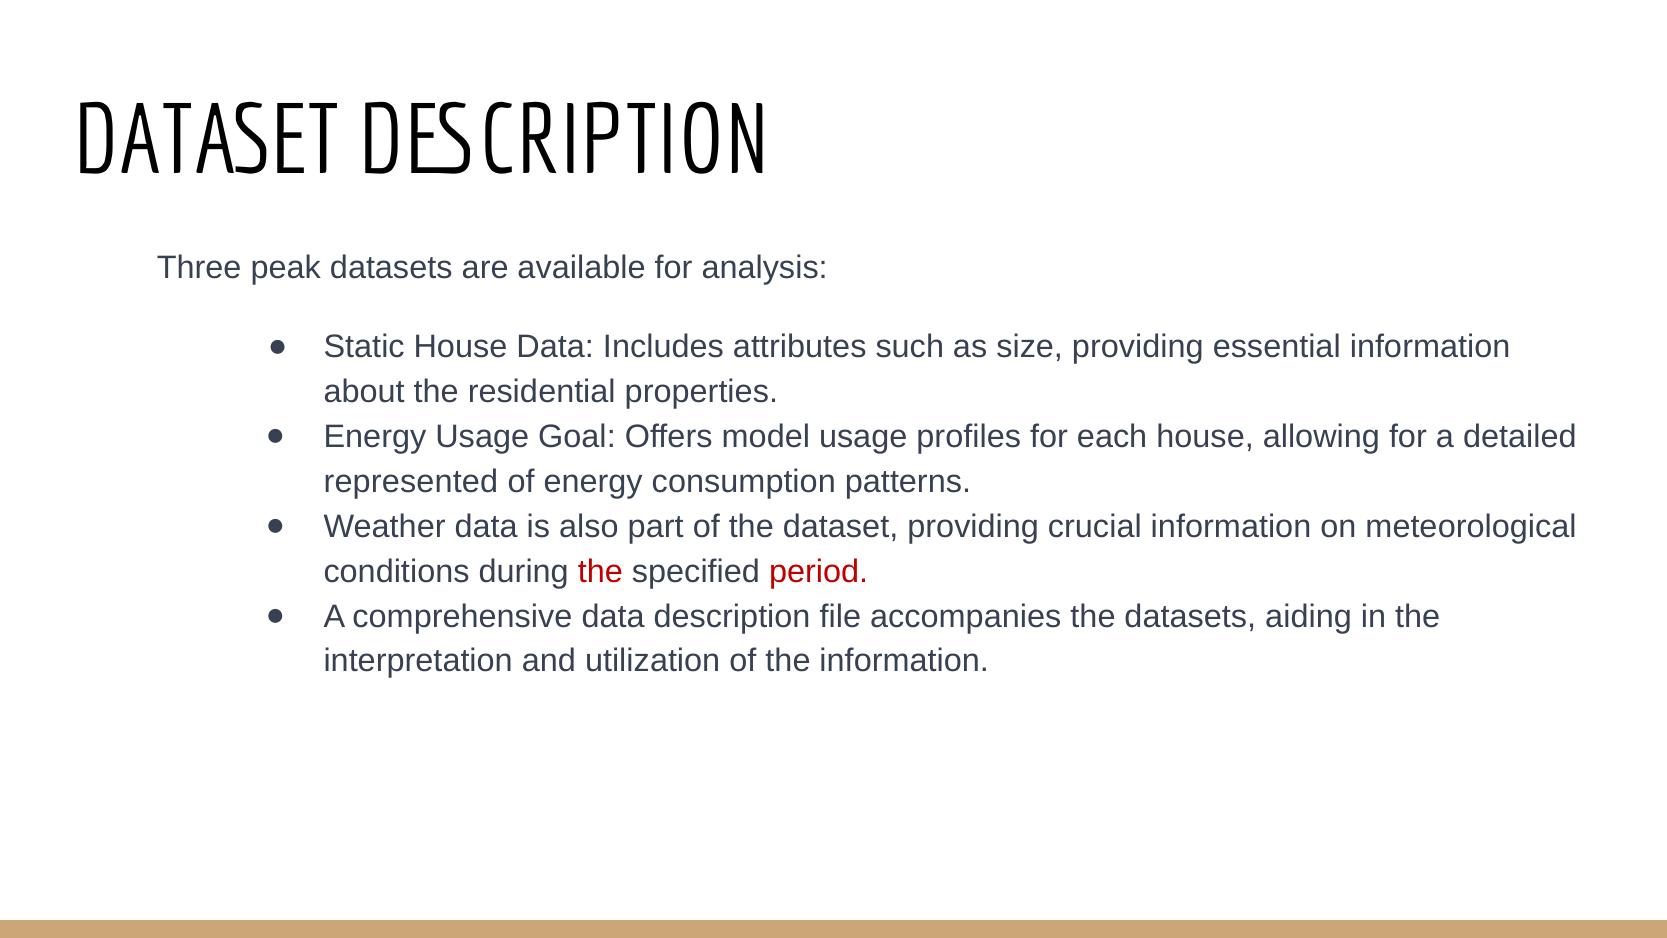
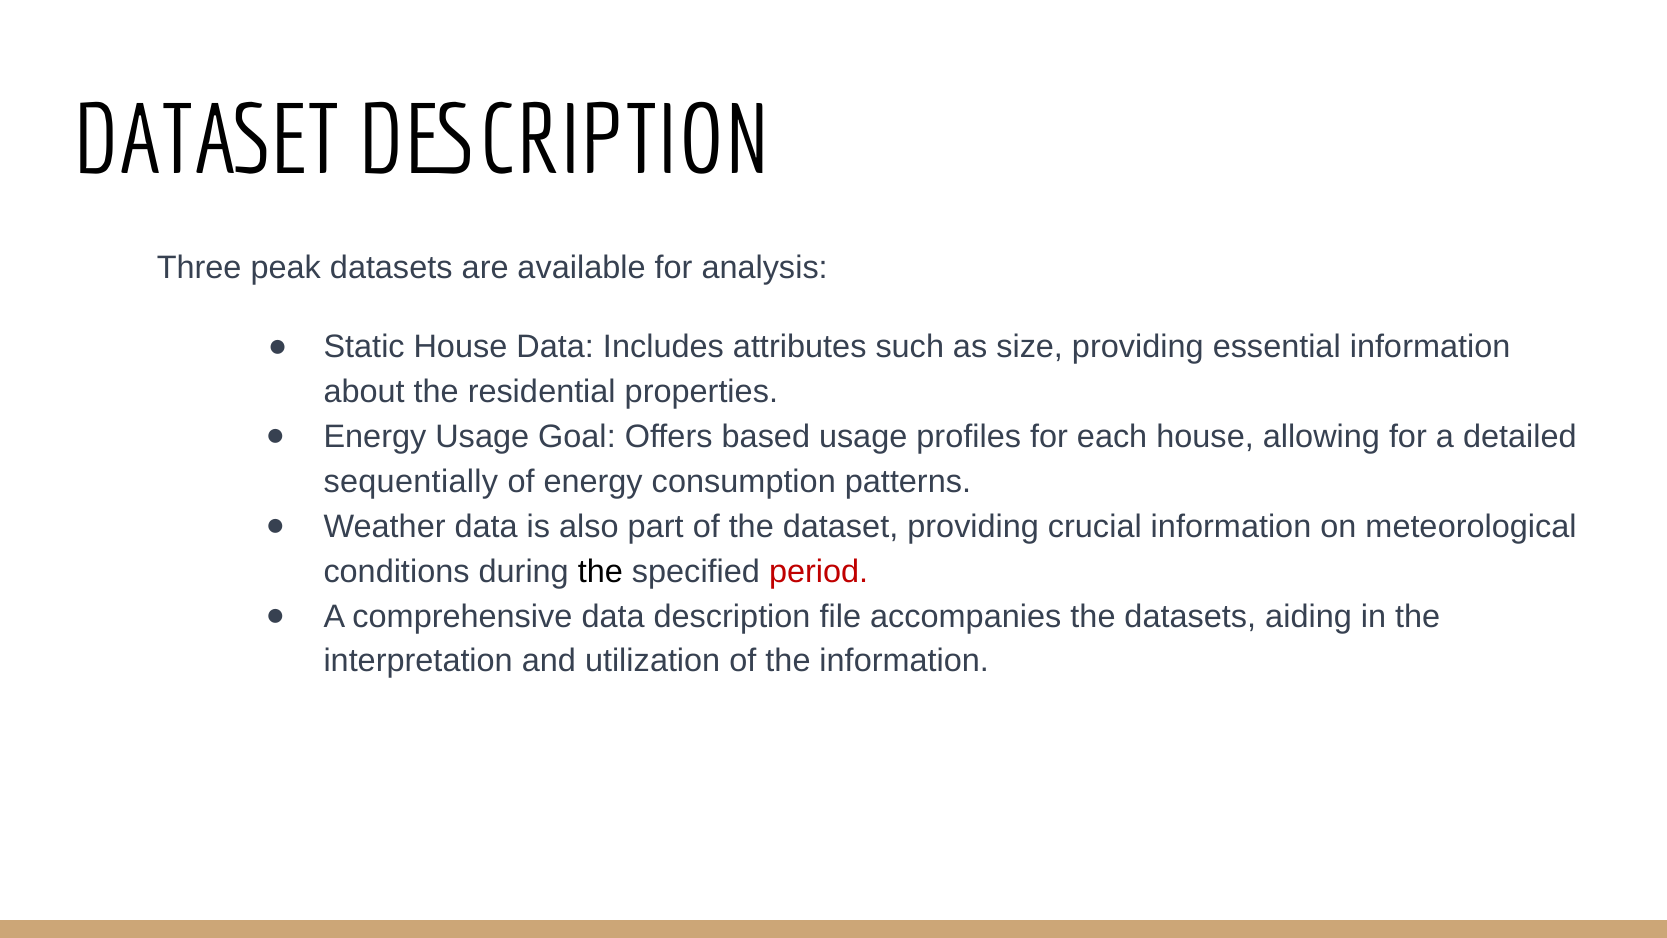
model: model -> based (766, 437)
represented: represented -> sequentially (411, 482)
the colour: red -> black (600, 571)
